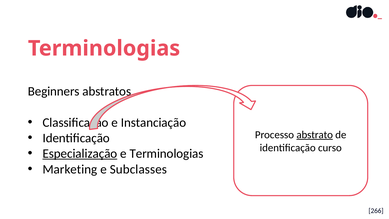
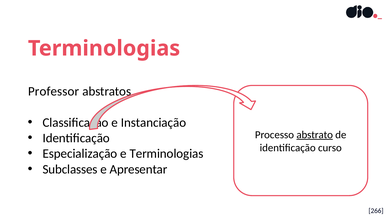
Beginners: Beginners -> Professor (54, 91)
Especialização underline: present -> none (80, 154)
Marketing: Marketing -> Subclasses (70, 169)
Subclasses: Subclasses -> Apresentar (139, 169)
